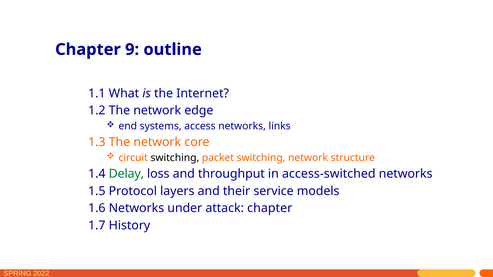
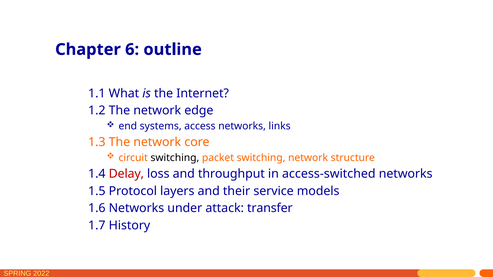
9: 9 -> 6 (132, 50)
Delay colour: green -> red (126, 174)
attack chapter: chapter -> transfer (270, 208)
